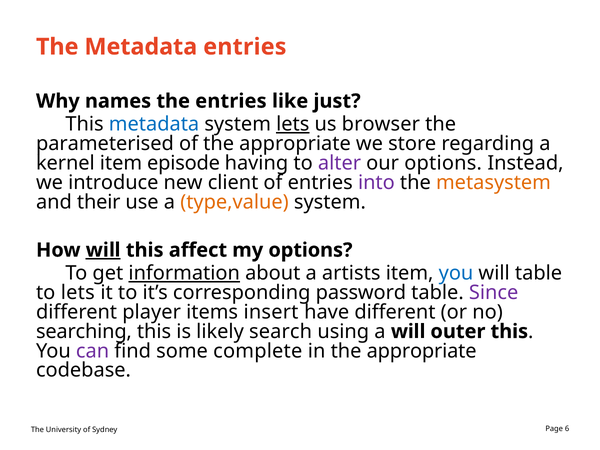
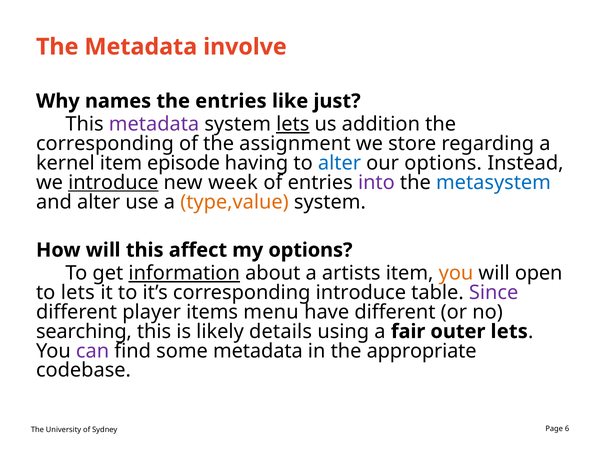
Metadata entries: entries -> involve (245, 47)
metadata colour: blue -> purple (154, 124)
browser: browser -> addition (381, 124)
parameterised: parameterised -> corresponding (105, 144)
of the appropriate: appropriate -> assignment (295, 144)
alter colour: purple -> blue (340, 163)
introduce underline: none -> present (113, 182)
client: client -> week (233, 182)
metasystem colour: orange -> blue (493, 182)
and their: their -> alter (99, 202)
will underline: present -> none (103, 250)
you colour: blue -> orange (456, 273)
will table: table -> open (539, 273)
corresponding password: password -> introduce (361, 293)
insert: insert -> menu (271, 312)
search: search -> details (281, 331)
a will: will -> fair (408, 331)
outer this: this -> lets (509, 331)
some complete: complete -> metadata (258, 351)
